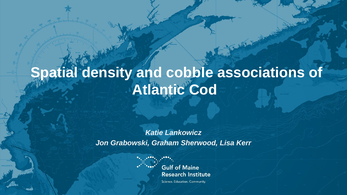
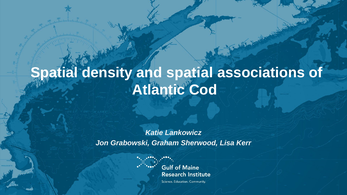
and cobble: cobble -> spatial (190, 73)
